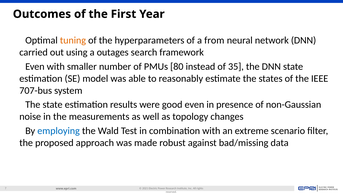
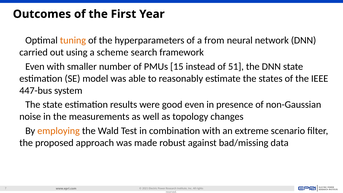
outages: outages -> scheme (113, 52)
80: 80 -> 15 (177, 67)
35: 35 -> 51 (236, 67)
707-bus: 707-bus -> 447-bus (36, 90)
employing colour: blue -> orange (59, 131)
